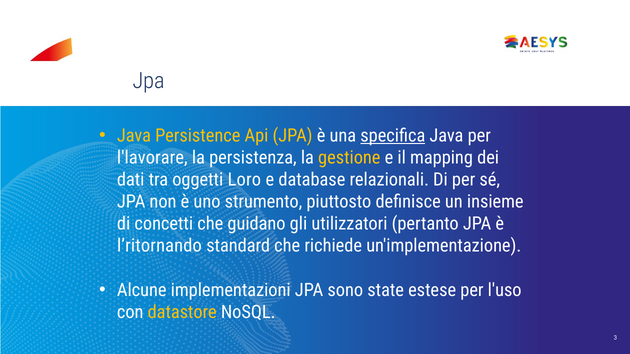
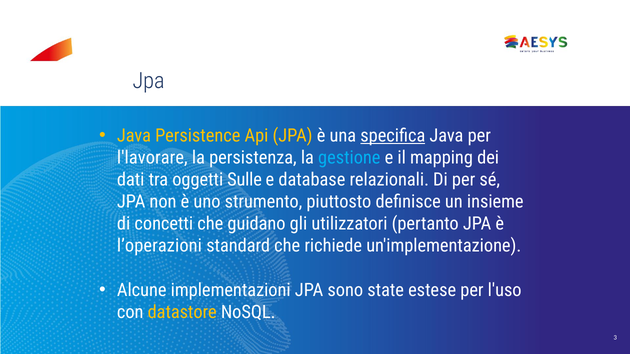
gestione colour: yellow -> light blue (349, 158)
Loro: Loro -> Sulle (245, 180)
l’ritornando: l’ritornando -> l’operazioni (159, 246)
